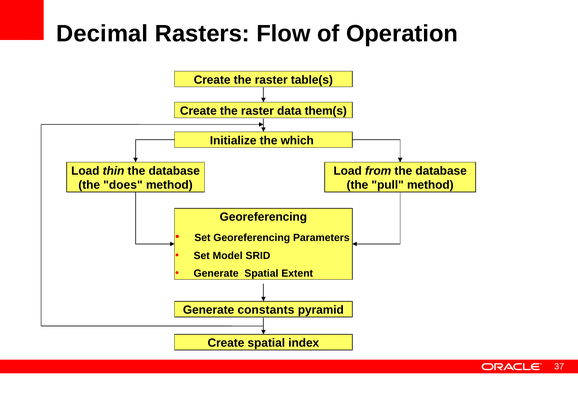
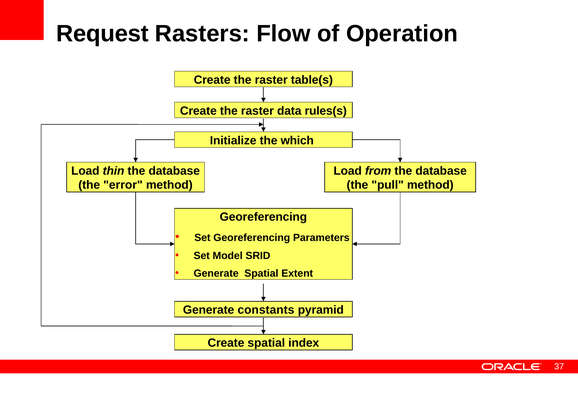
Decimal: Decimal -> Request (102, 34)
them(s: them(s -> rules(s (326, 111)
does: does -> error (123, 185)
